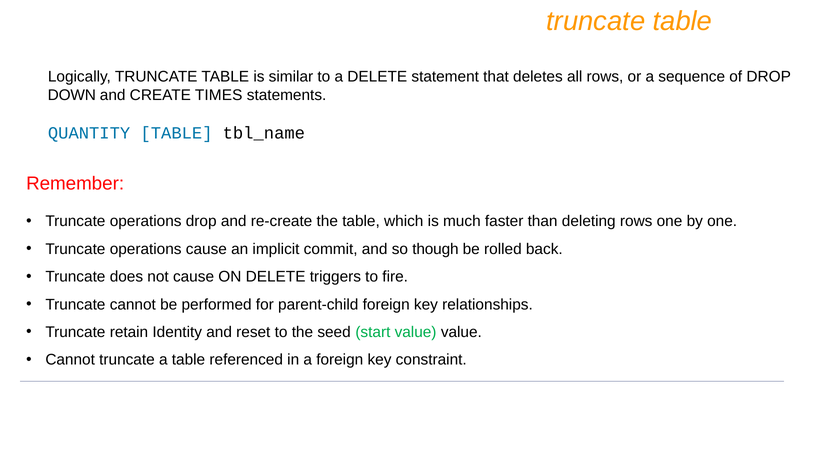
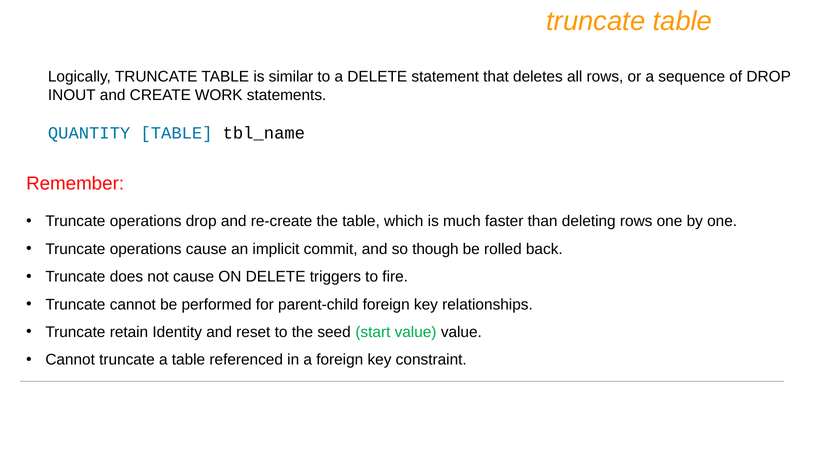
DOWN: DOWN -> INOUT (72, 95)
TIMES: TIMES -> WORK (219, 95)
